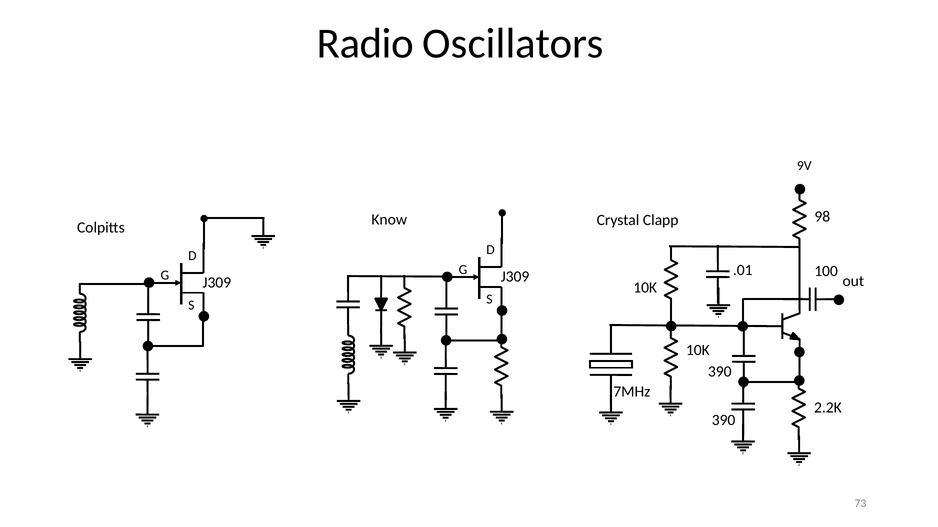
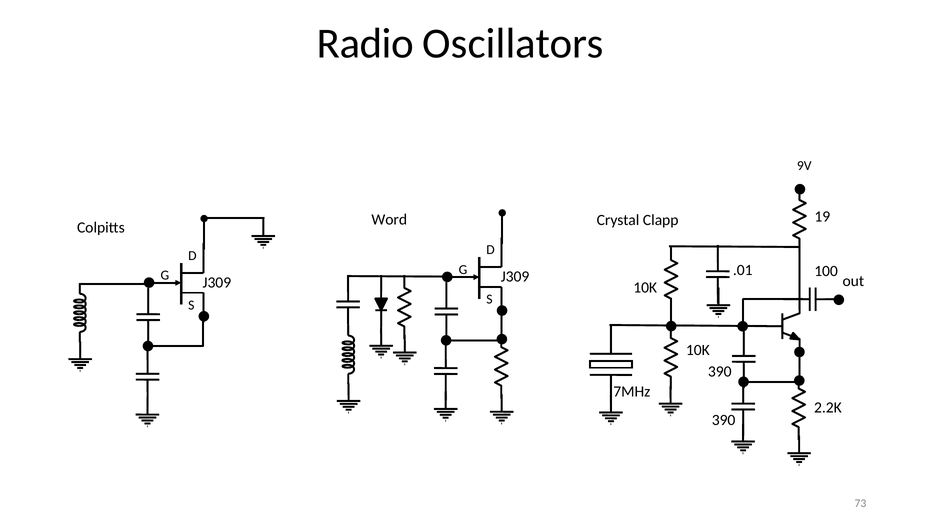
Know: Know -> Word (389, 220)
98: 98 -> 19 (822, 217)
